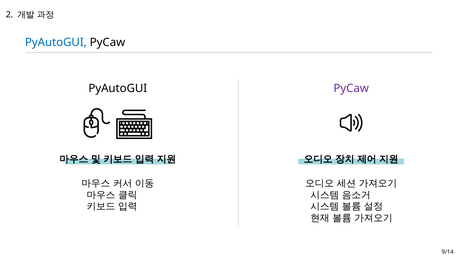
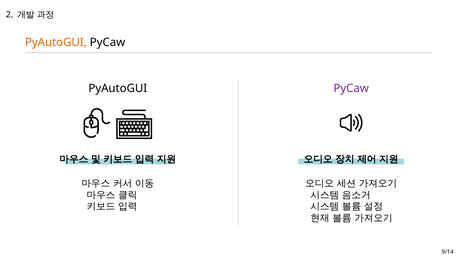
PyAutoGUI colour: blue -> orange (56, 42)
